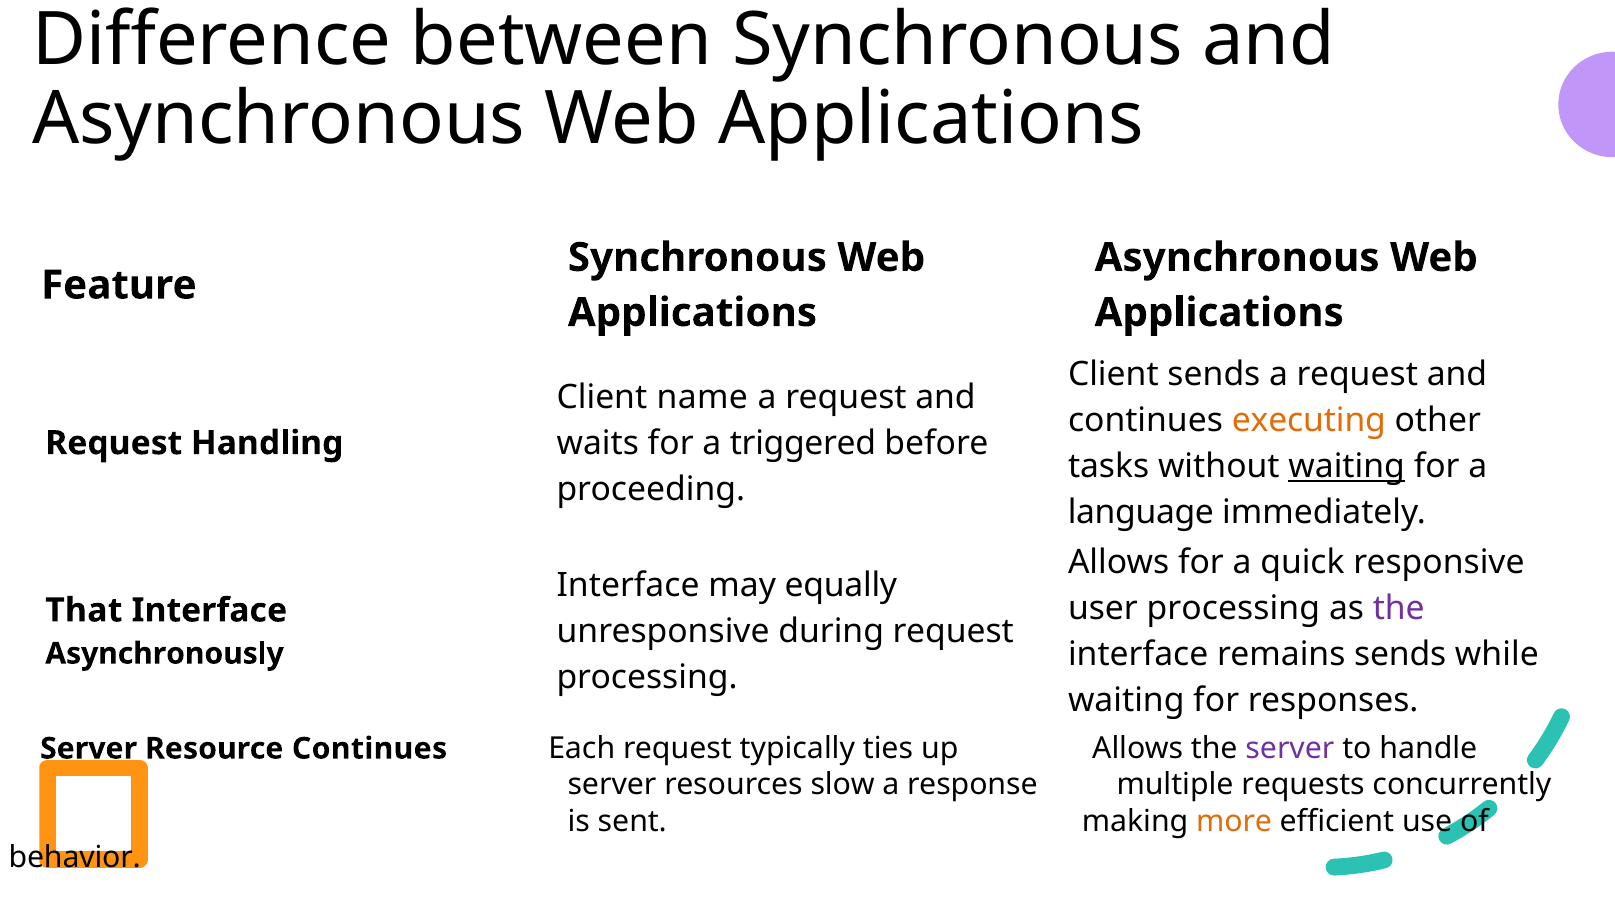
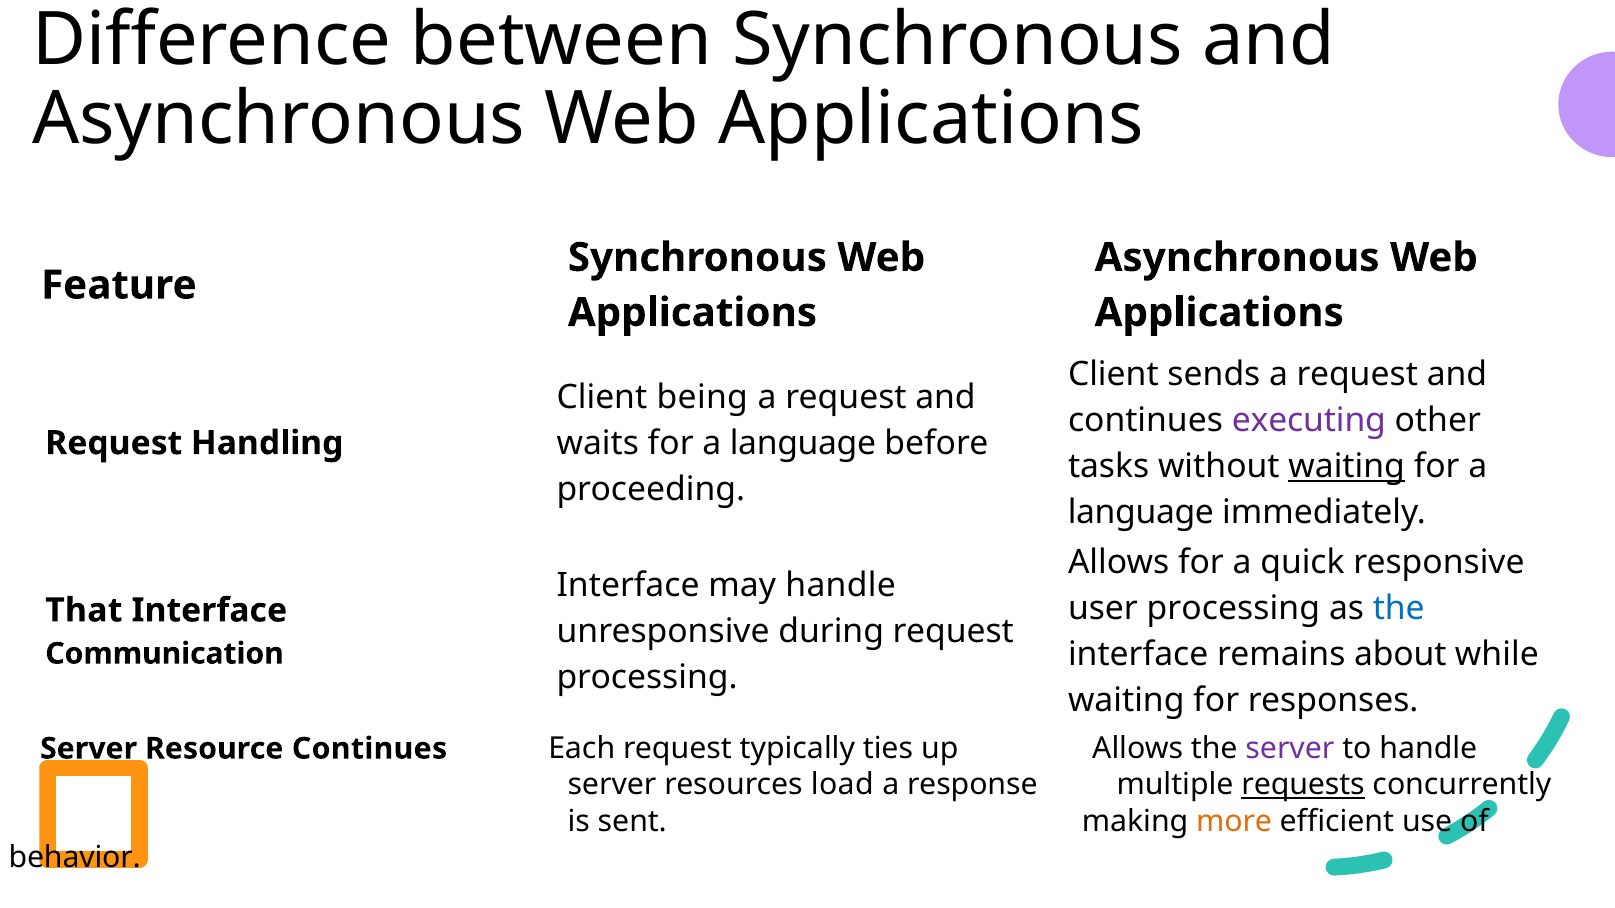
name: name -> being (702, 397)
executing colour: orange -> purple (1309, 420)
waits for a triggered: triggered -> language (803, 443)
may equally: equally -> handle (841, 585)
the colour: purple -> blue (1399, 608)
remains sends: sends -> about (1400, 654)
Asynchronously: Asynchronously -> Communication (165, 654)
slow: slow -> load (842, 785)
requests underline: none -> present (1303, 785)
